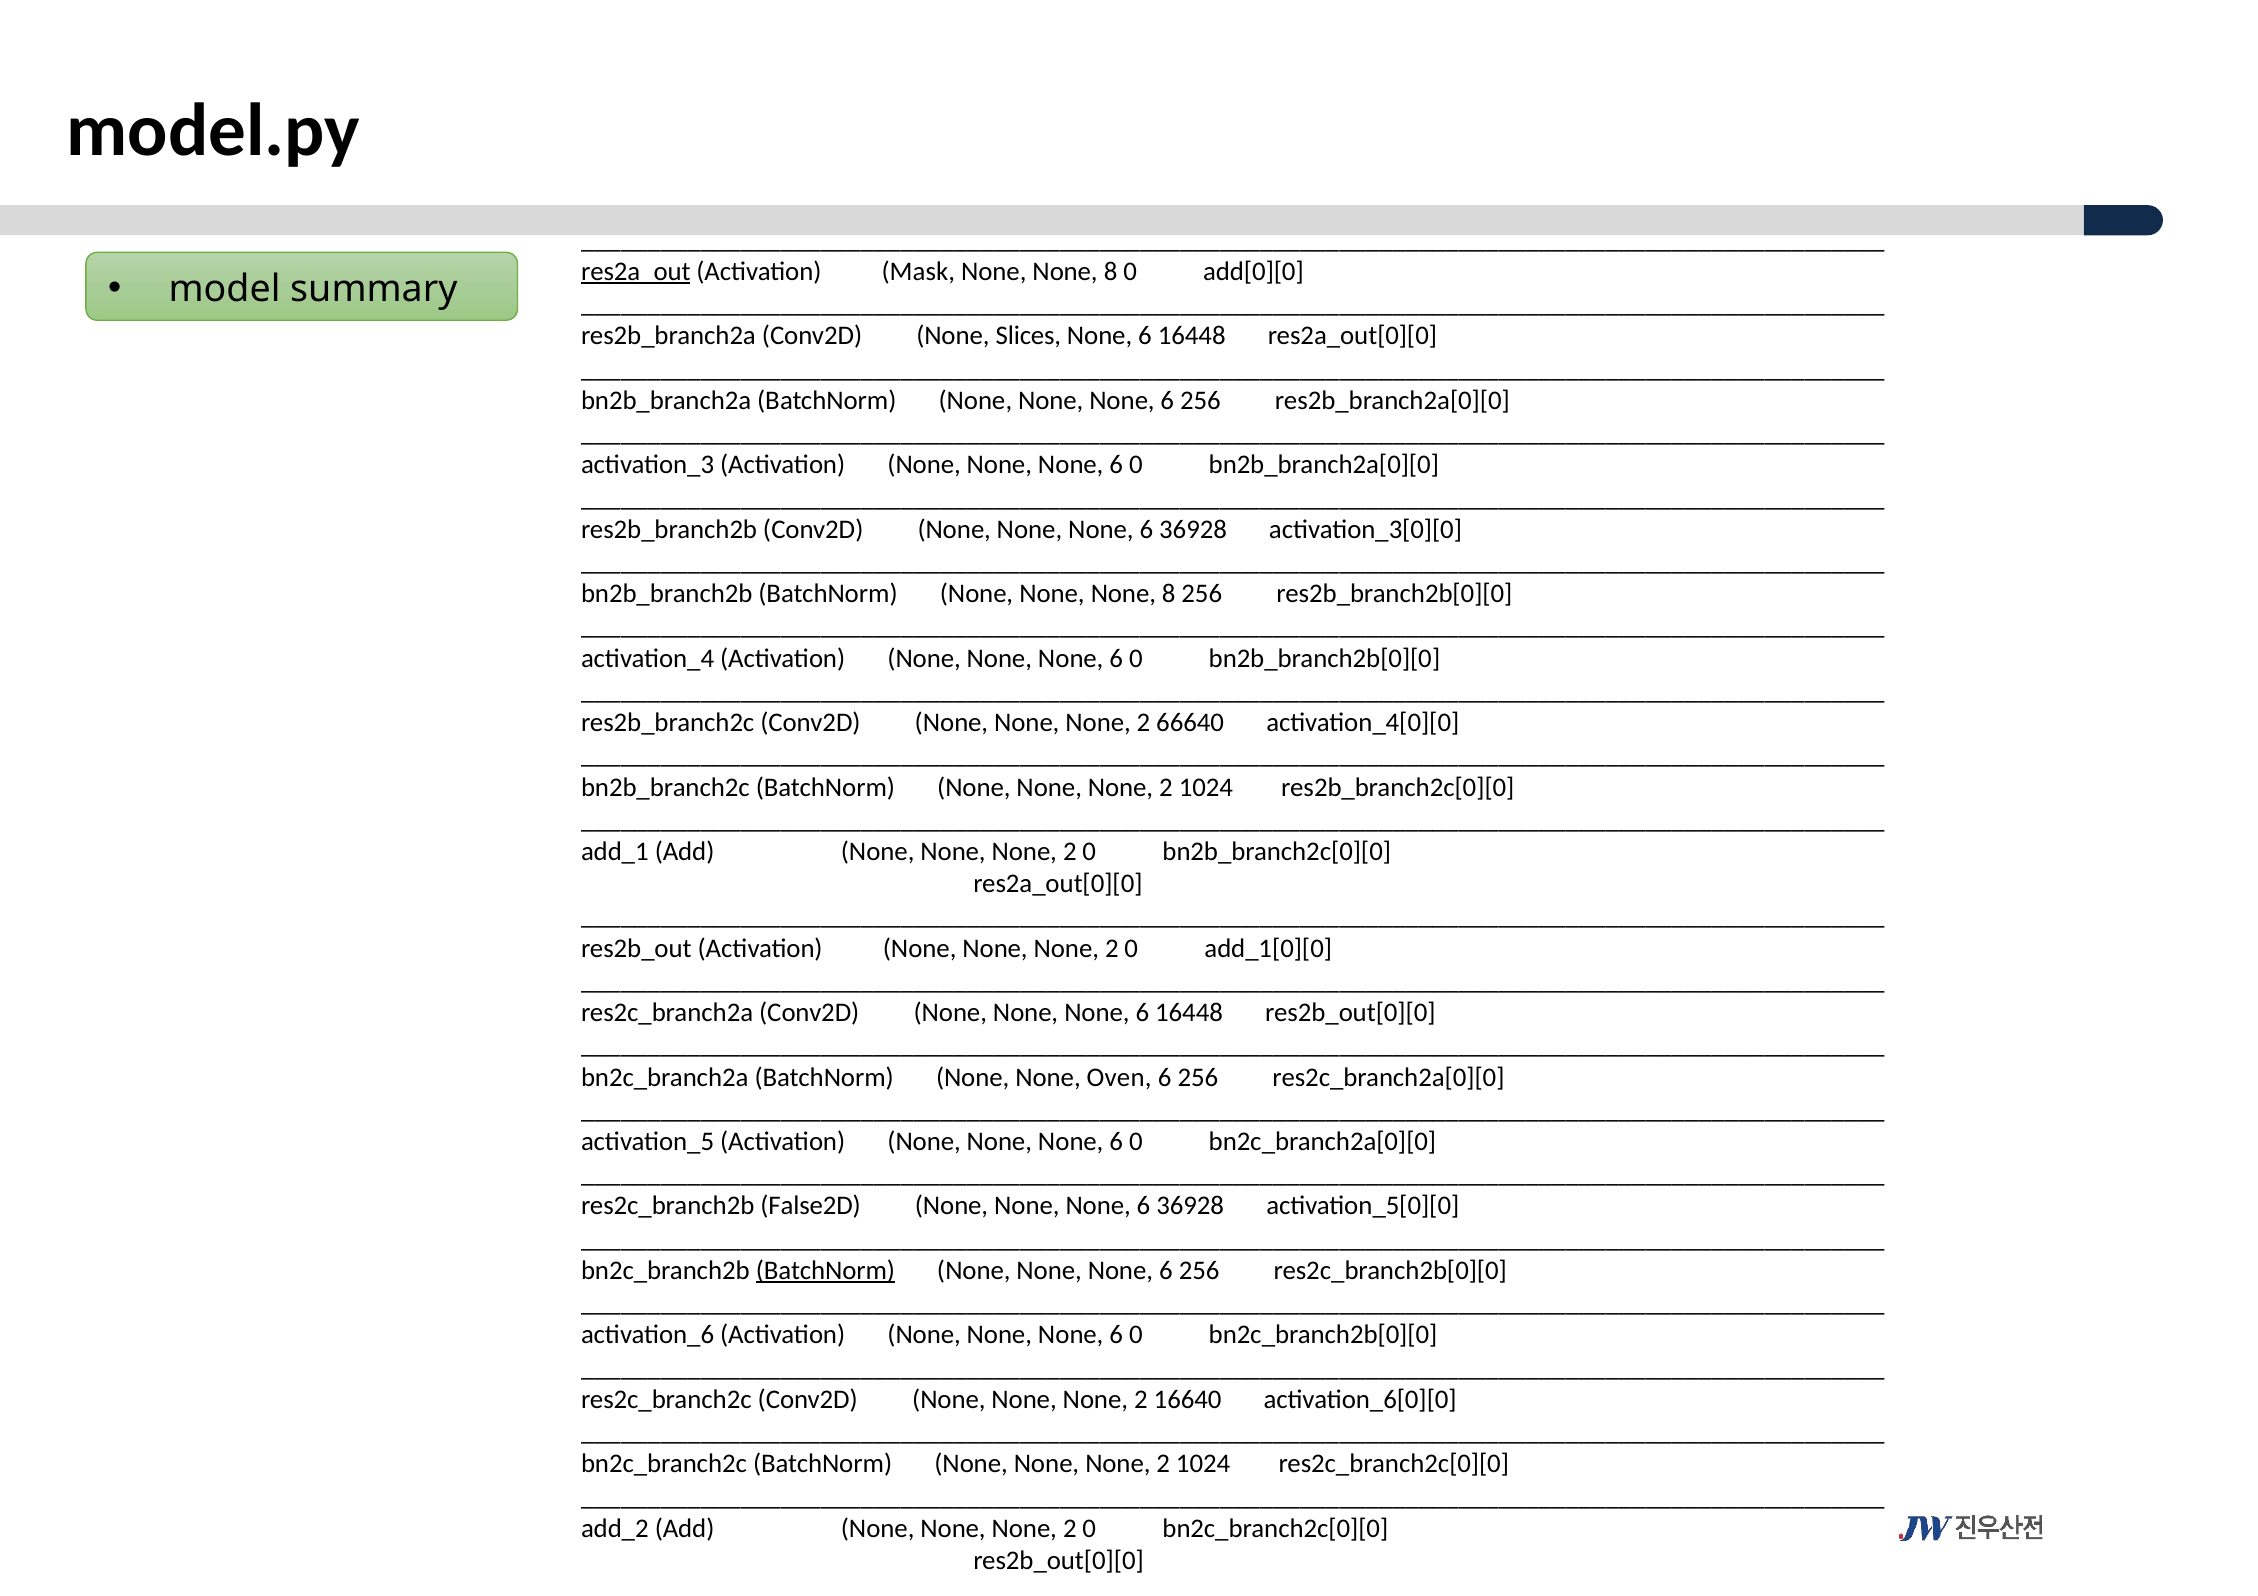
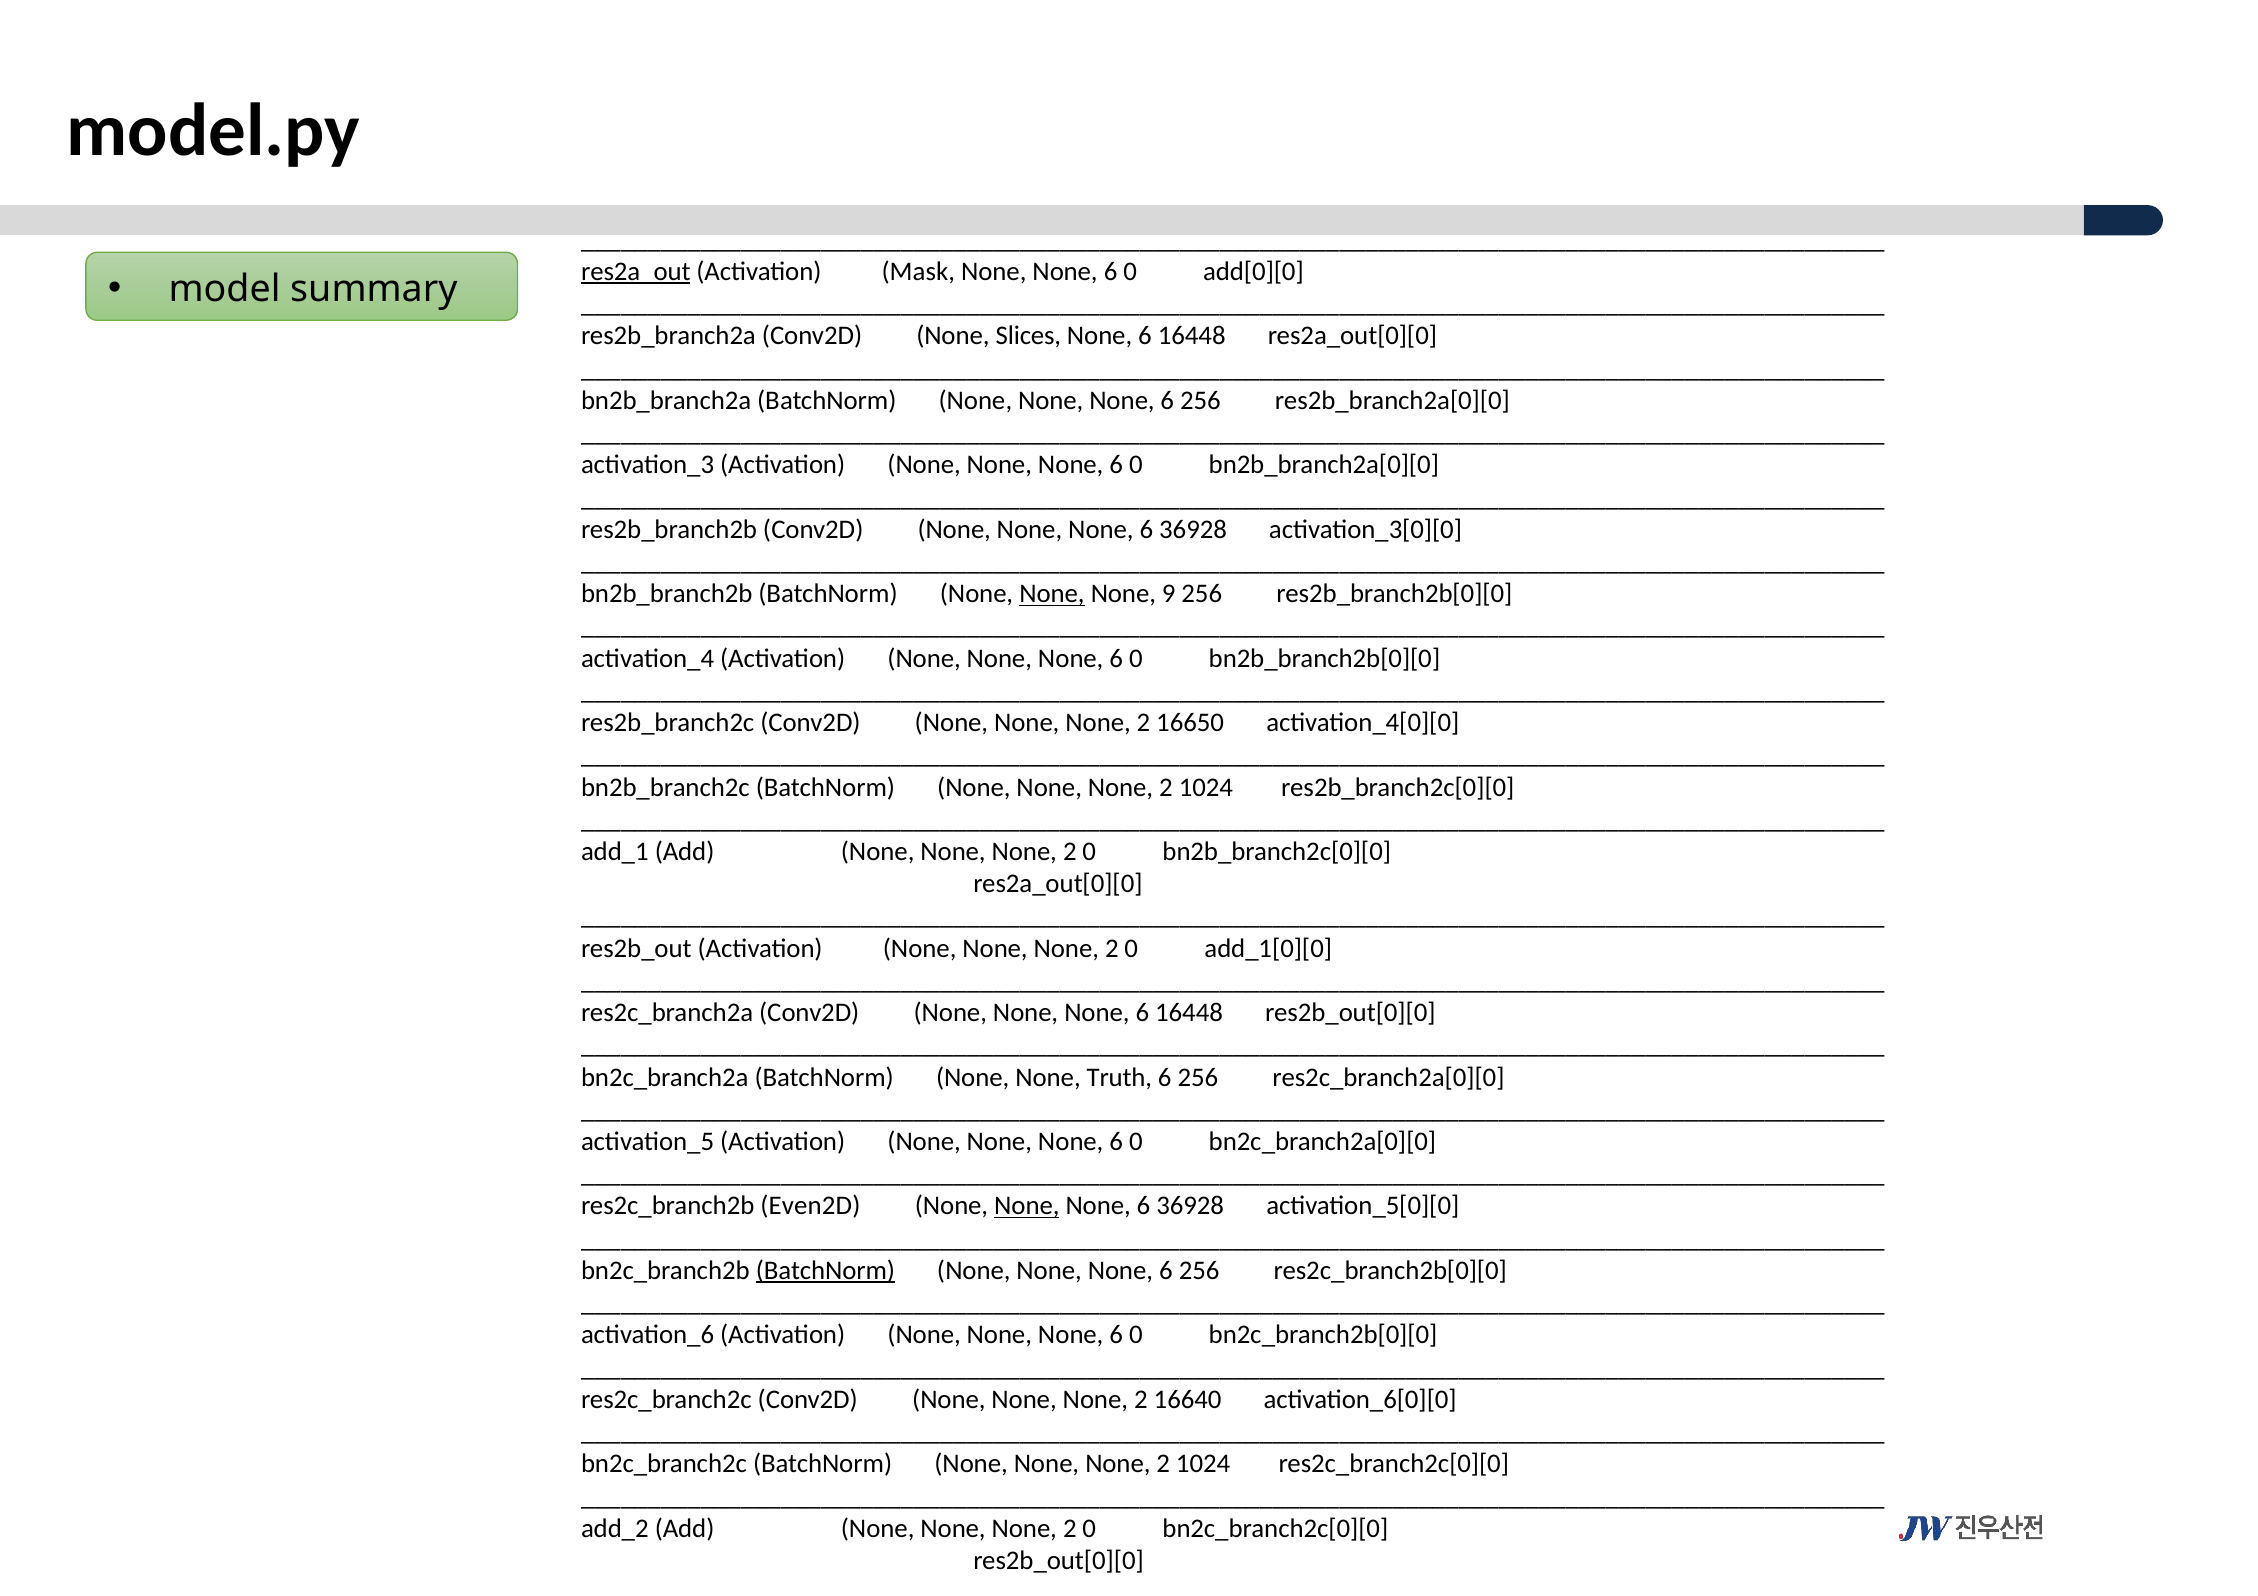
8: 8 -> 6 (1111, 272)
None underline: none -> present (1052, 594)
8: 8 -> 9 (1169, 594)
66640: 66640 -> 16650 (1190, 723)
Oven: Oven -> Truth (1119, 1078)
False2D: False2D -> Even2D (810, 1207)
None underline: none -> present (1027, 1207)
